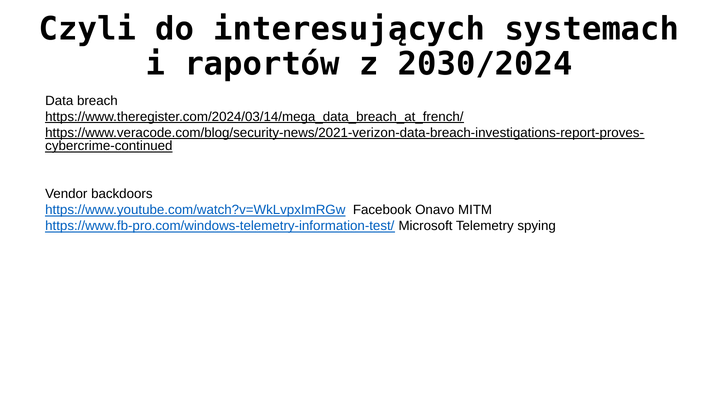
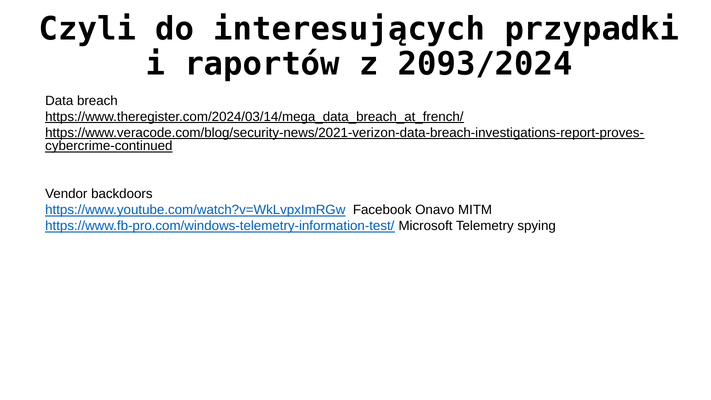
systemach: systemach -> przypadki (592, 29)
2030/2024: 2030/2024 -> 2093/2024 (485, 64)
